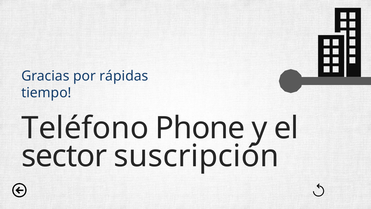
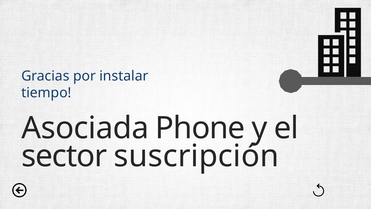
rápidas: rápidas -> instalar (124, 76)
Teléfono: Teléfono -> Asociada (85, 128)
